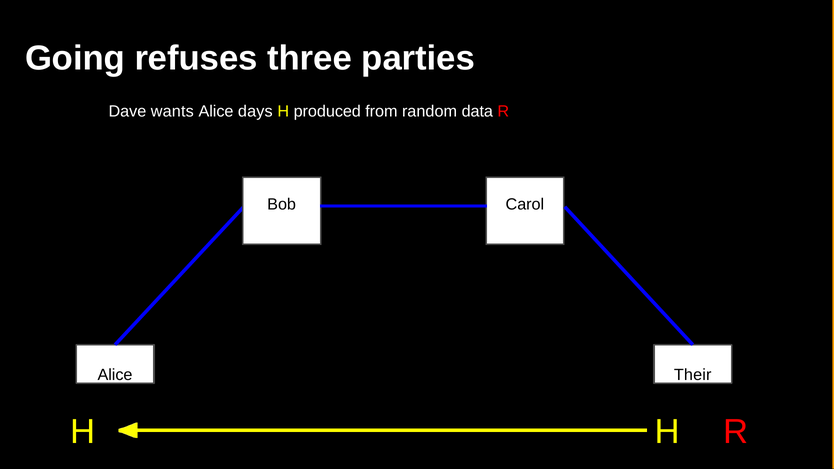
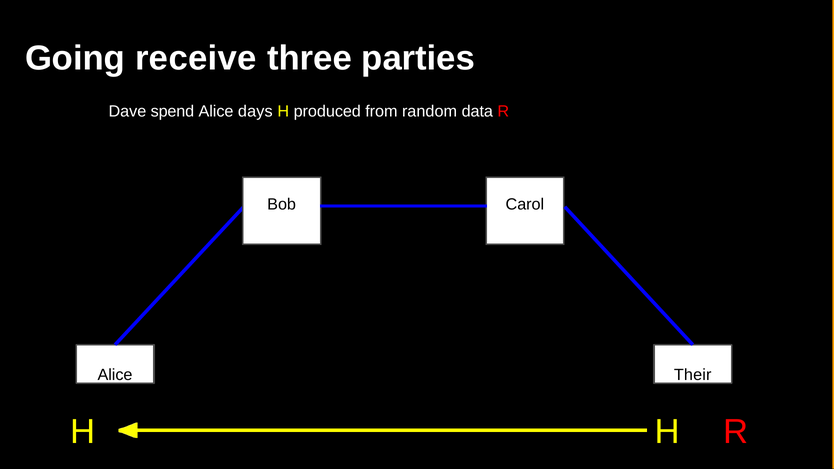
refuses: refuses -> receive (196, 58)
wants: wants -> spend (172, 111)
